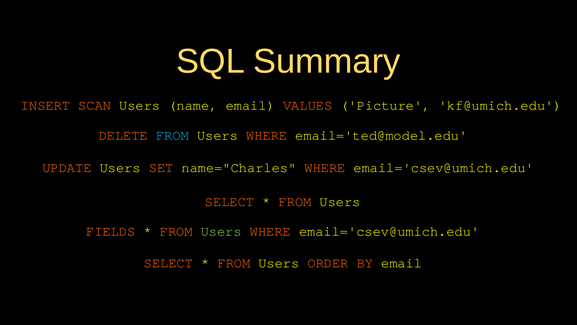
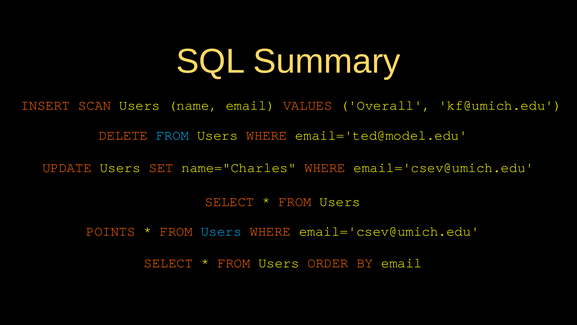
Picture: Picture -> Overall (386, 105)
FIELDS: FIELDS -> POINTS (111, 231)
Users colour: light green -> light blue (221, 231)
